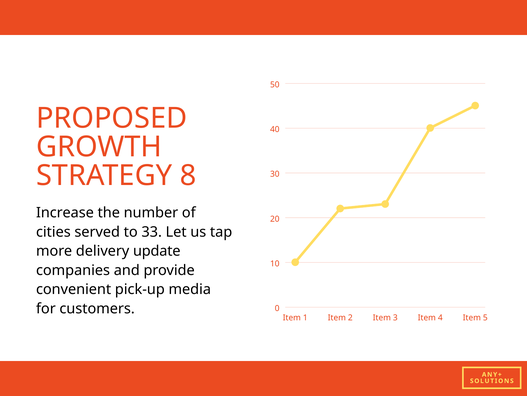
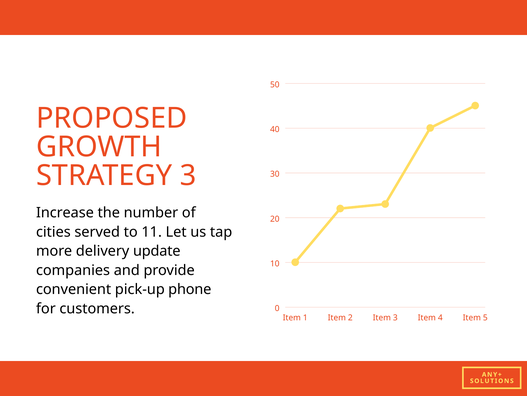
STRATEGY 8: 8 -> 3 (188, 175)
33: 33 -> 11 (152, 231)
media: media -> phone (190, 289)
